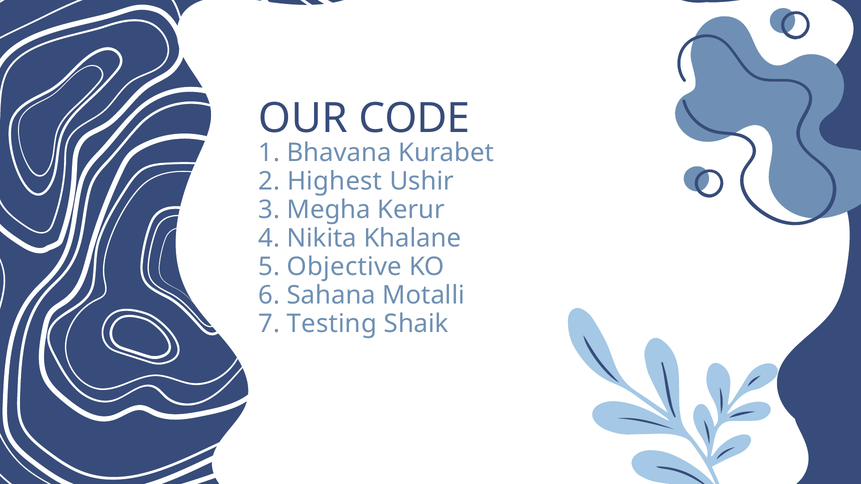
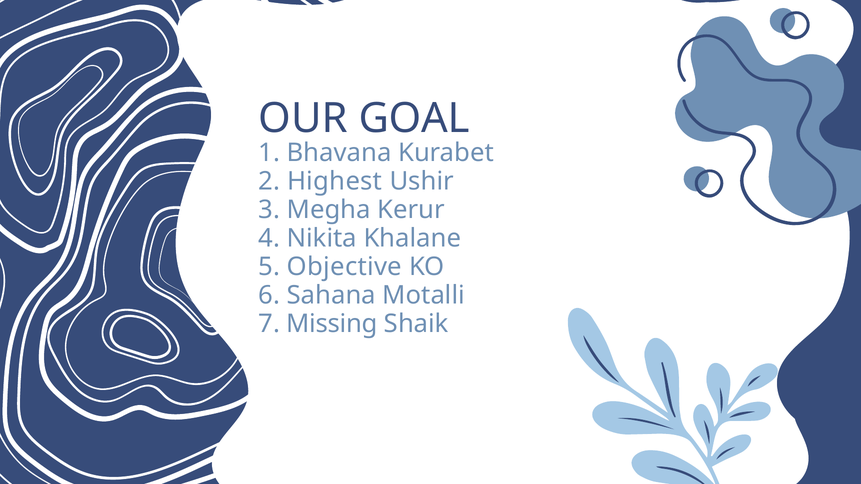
CODE: CODE -> GOAL (414, 119)
Testing: Testing -> Missing (332, 324)
